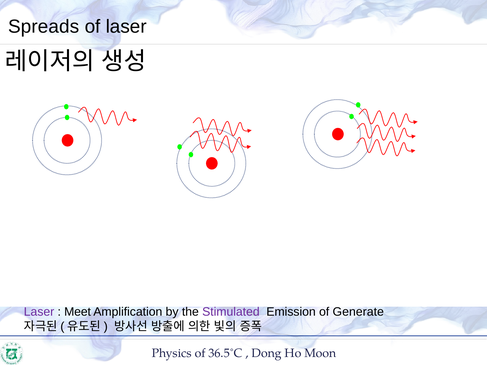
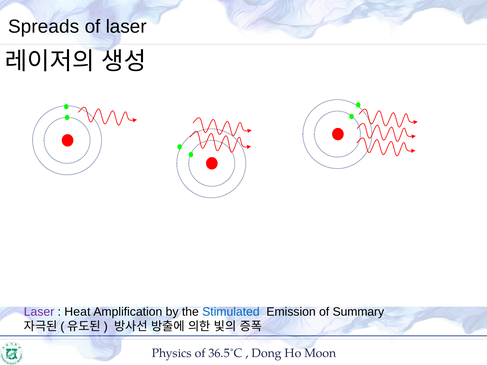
Meet: Meet -> Heat (77, 312)
Stimulated colour: purple -> blue (231, 312)
Generate: Generate -> Summary (358, 312)
